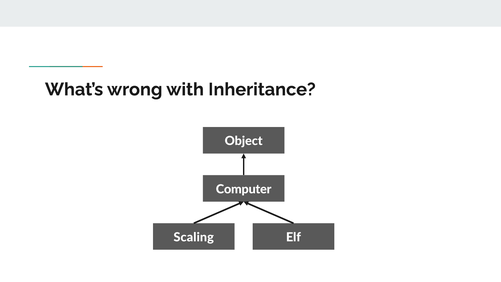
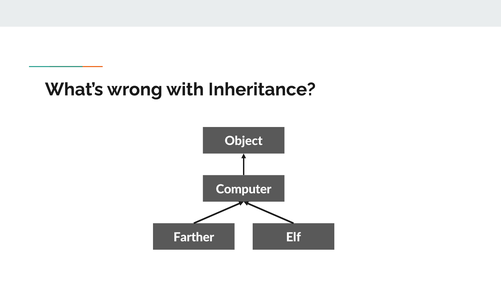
Scaling: Scaling -> Farther (194, 237)
